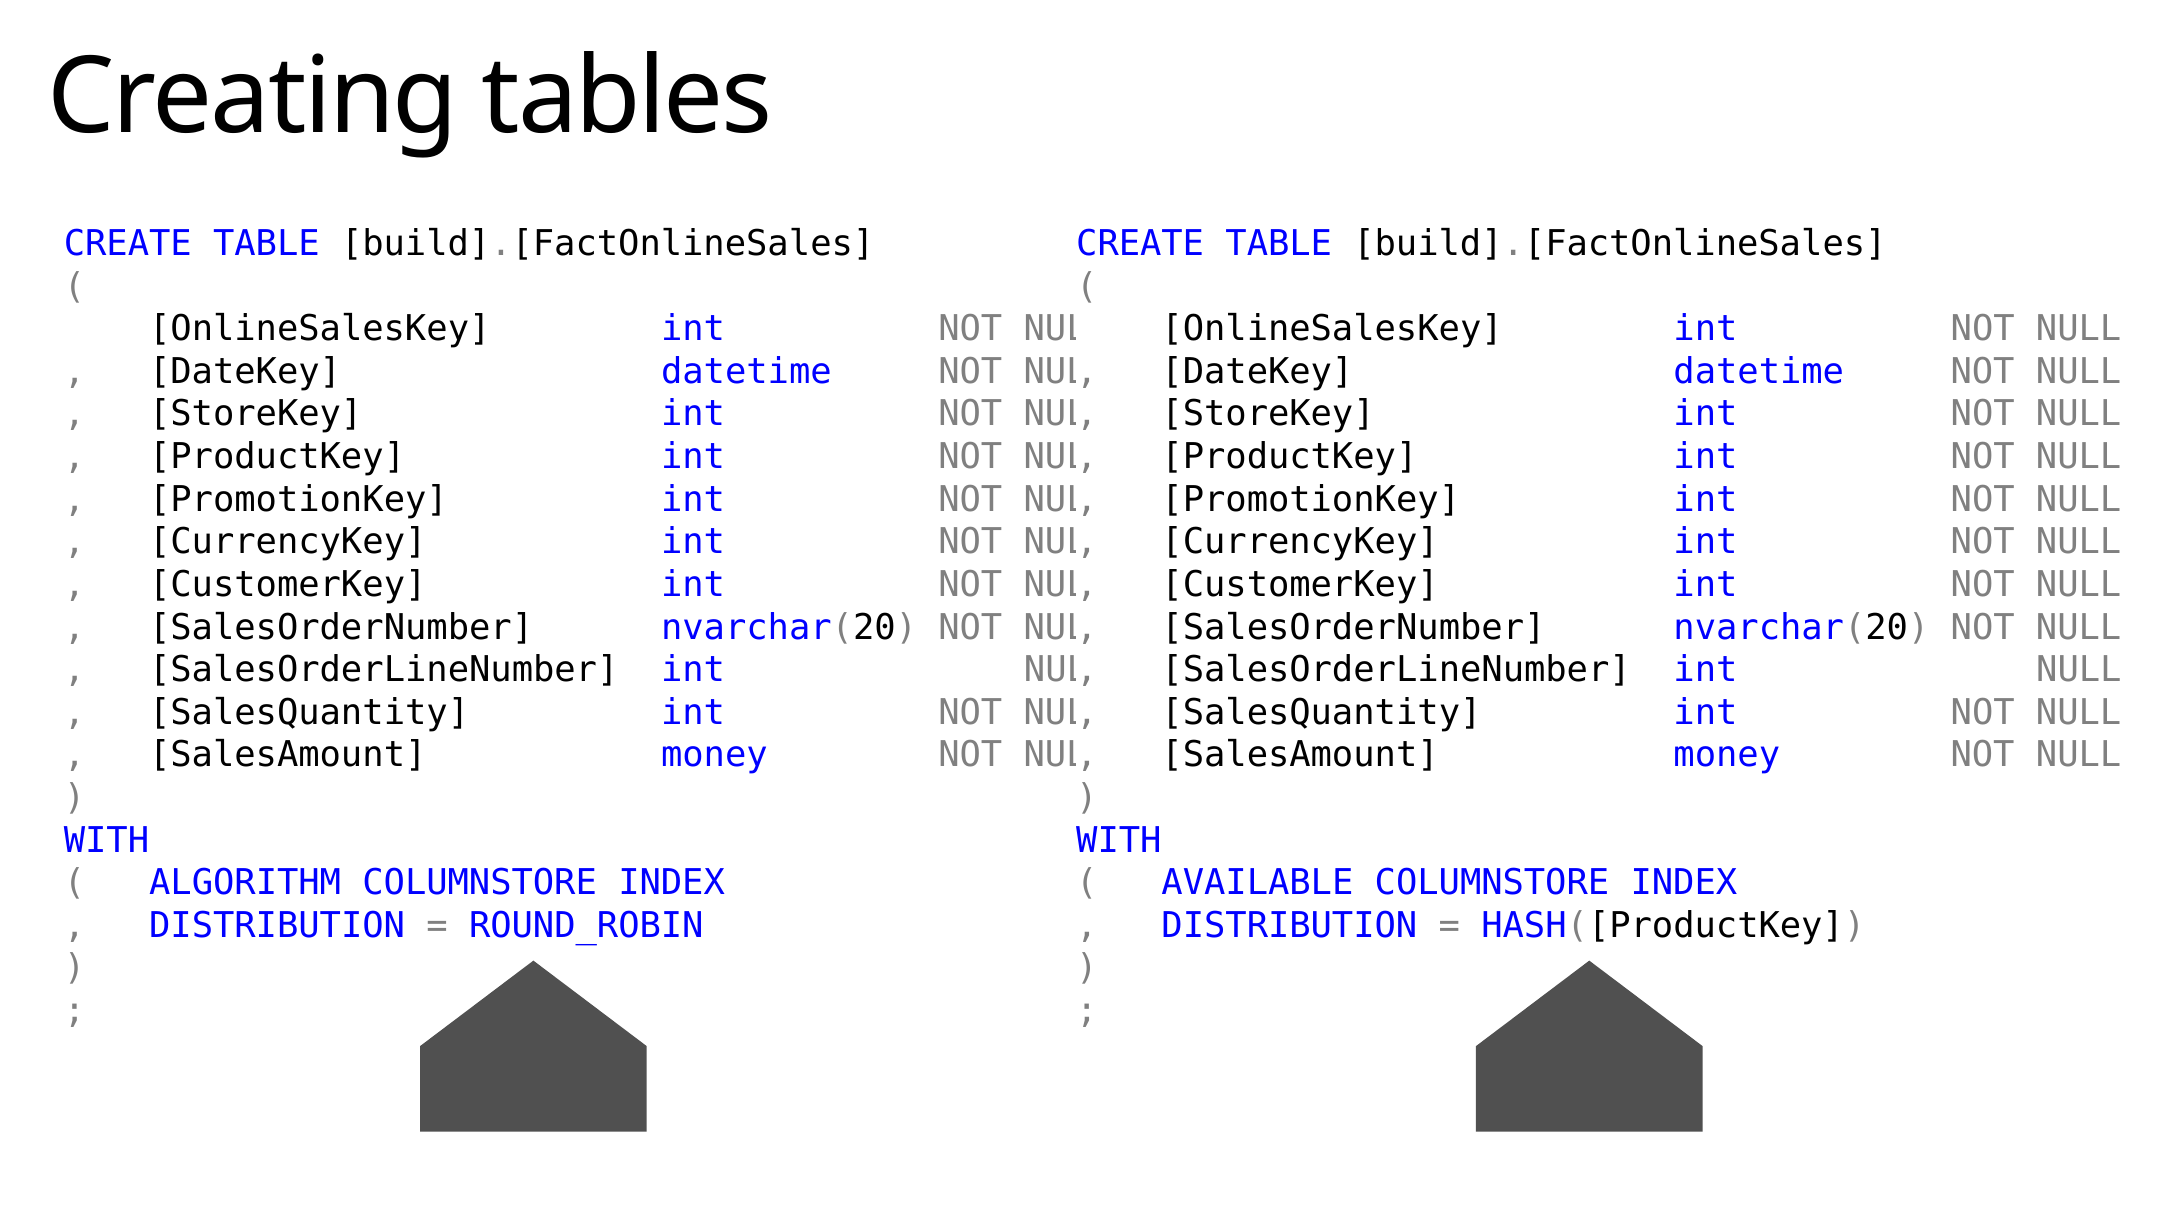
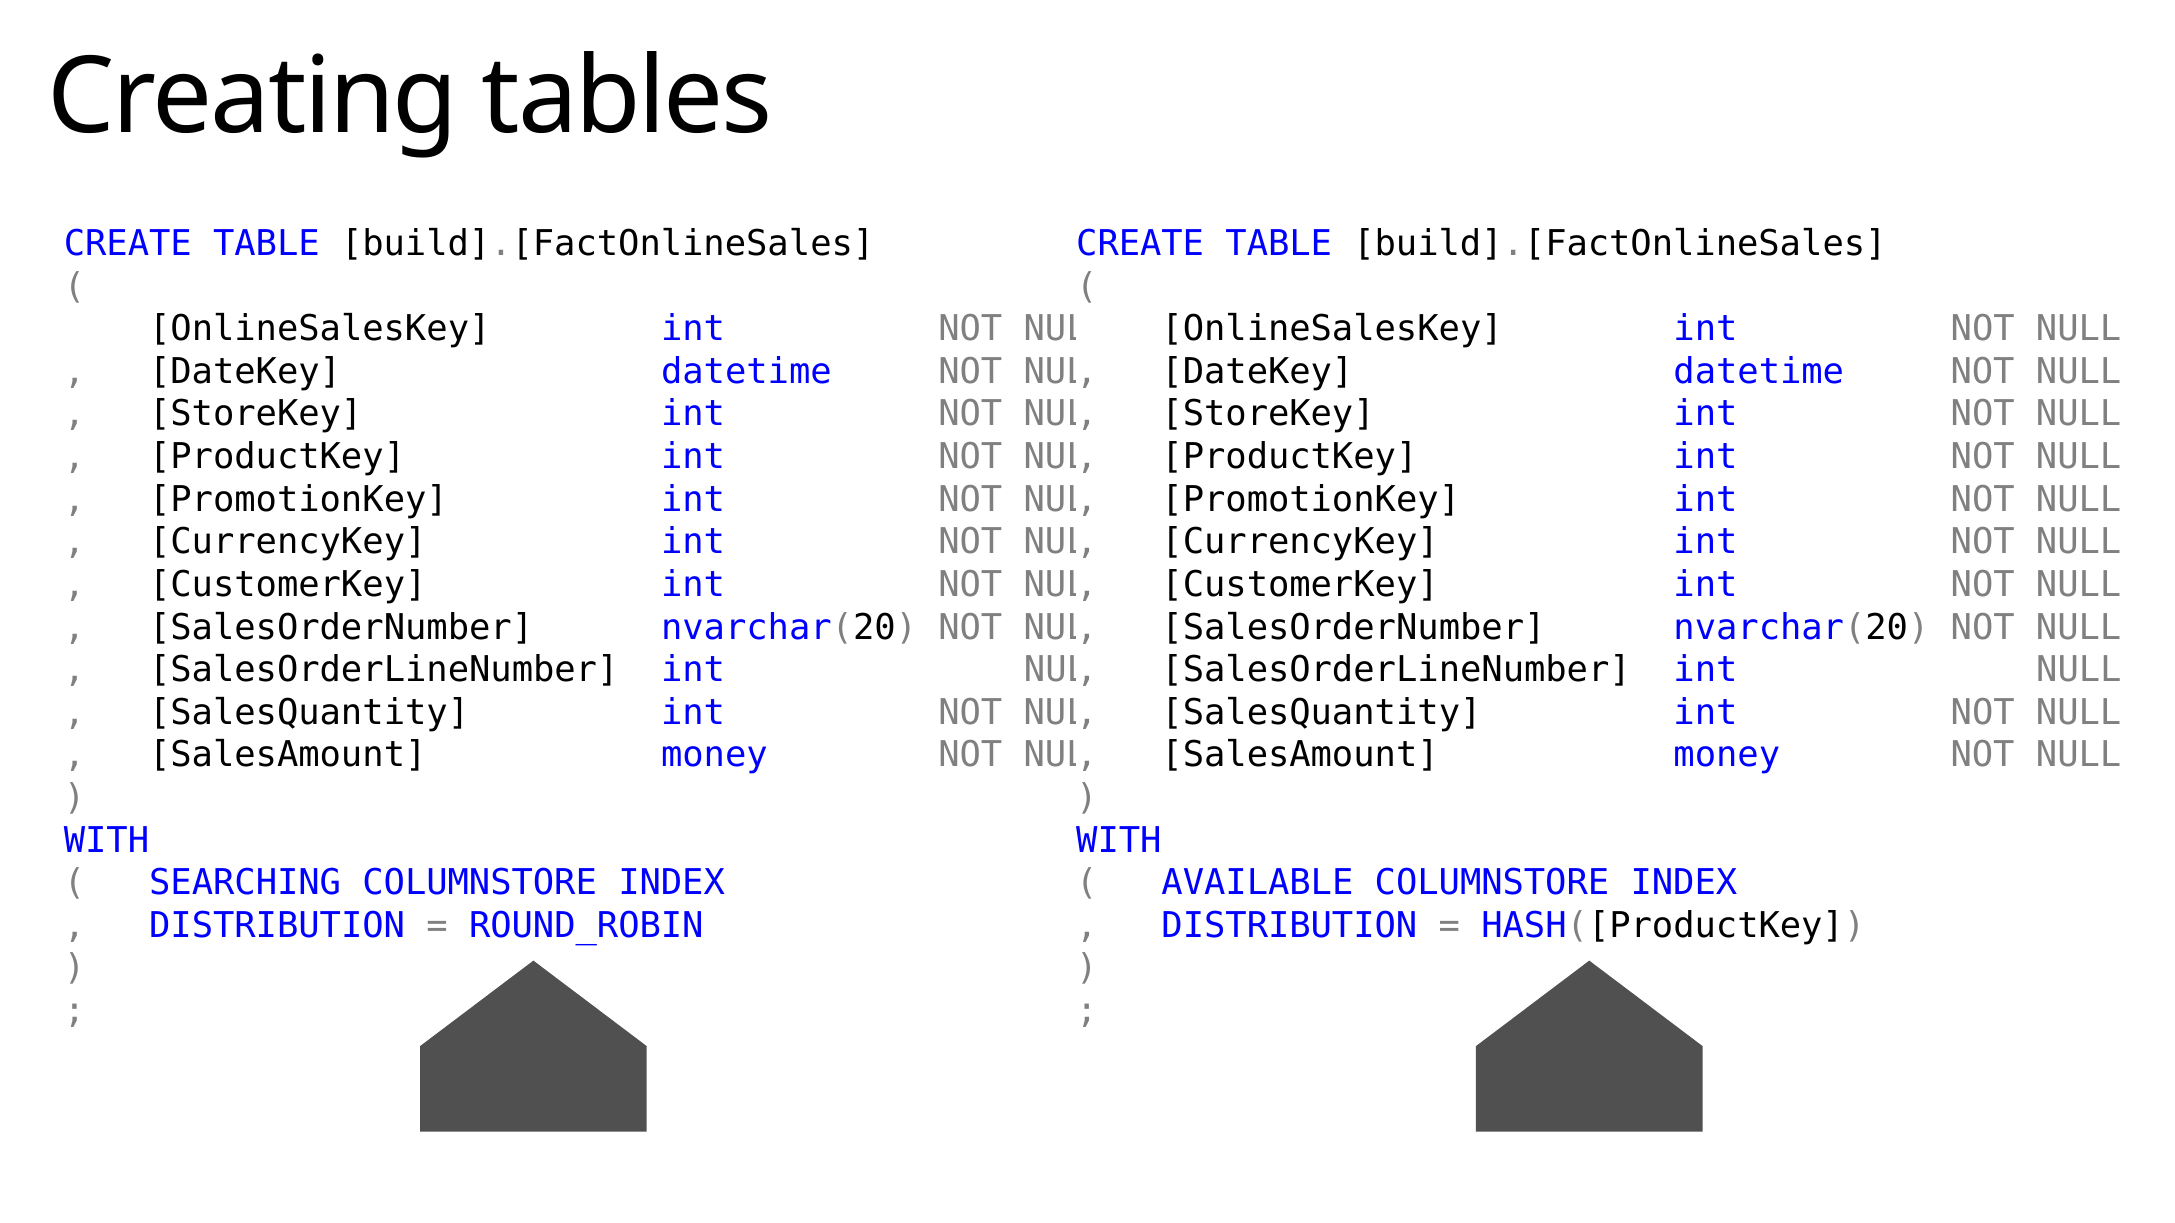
ALGORITHM: ALGORITHM -> SEARCHING (245, 883)
